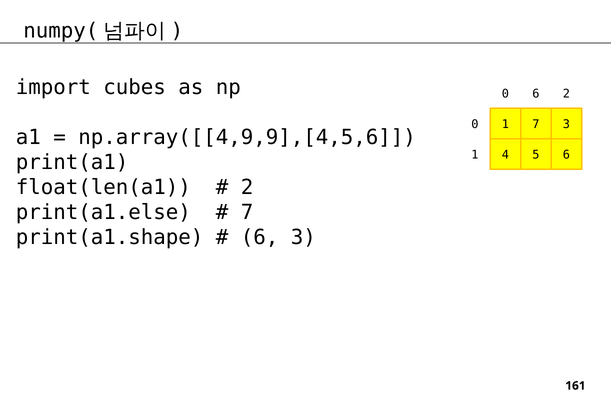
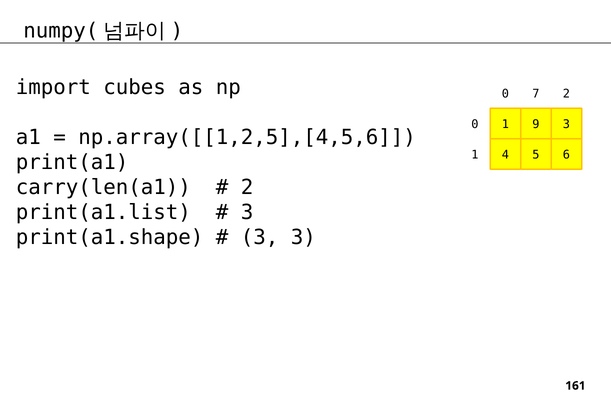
0 6: 6 -> 7 (536, 94)
1 7: 7 -> 9 (536, 124)
np.array([[4,9,9],[4,5,6: np.array([[4,9,9],[4,5,6 -> np.array([[1,2,5],[4,5,6 (247, 137)
float(len(a1: float(len(a1 -> carry(len(a1 (103, 187)
print(a1.else: print(a1.else -> print(a1.list (103, 212)
7: 7 -> 3 (247, 212)
6: 6 -> 3 (260, 237)
